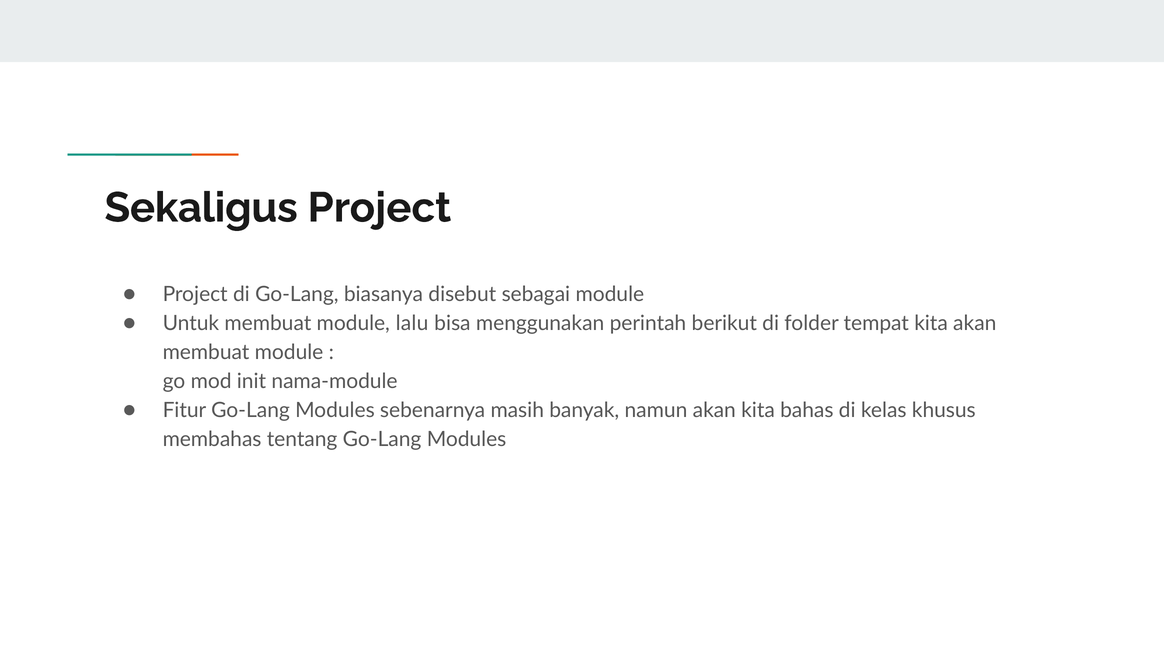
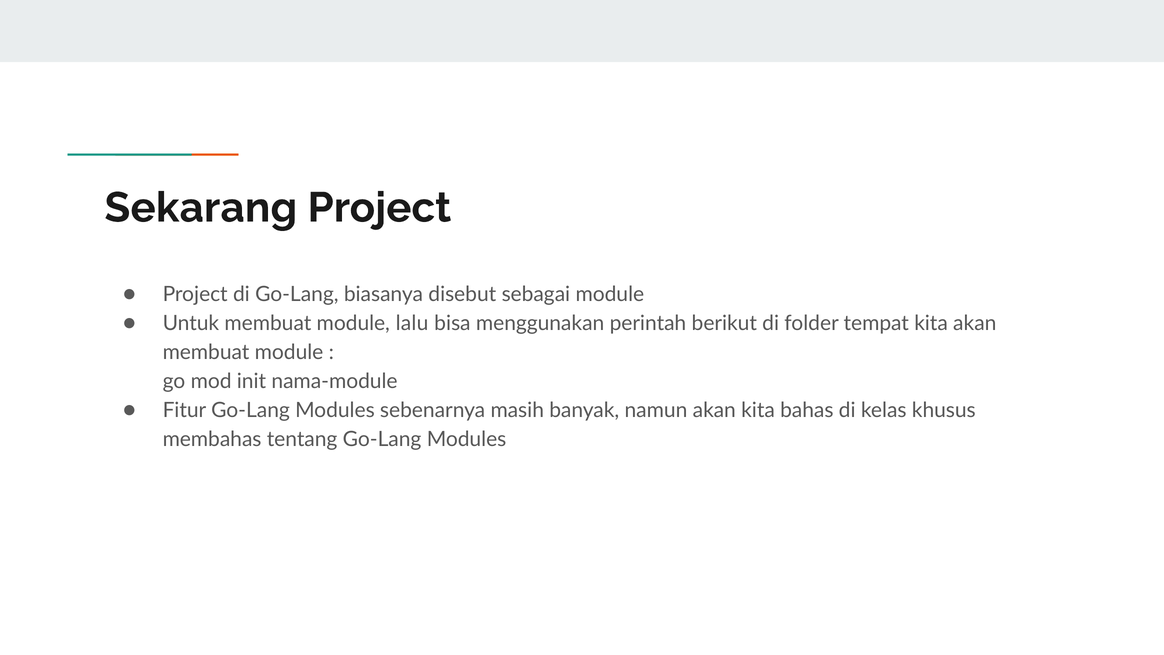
Sekaligus: Sekaligus -> Sekarang (201, 208)
